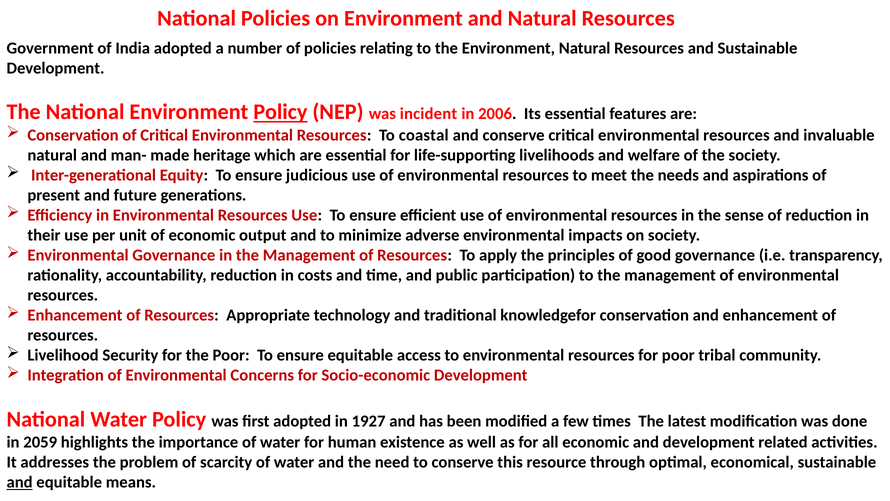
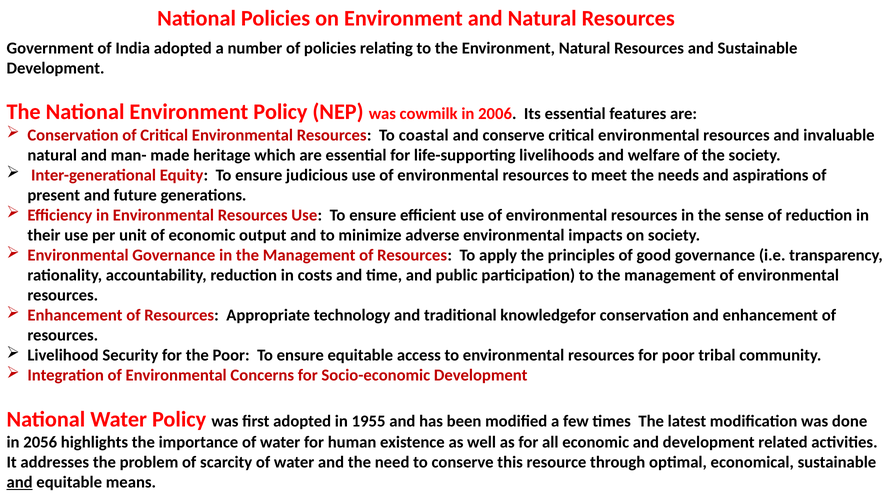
Policy underline: present -> none (280, 112)
incident: incident -> cowmilk (429, 114)
1927: 1927 -> 1955 (369, 421)
2059: 2059 -> 2056 (40, 442)
